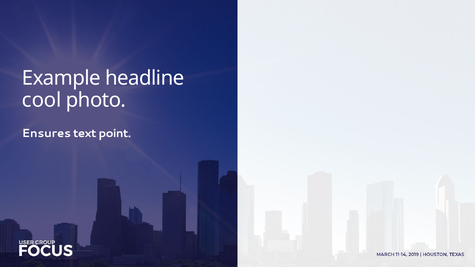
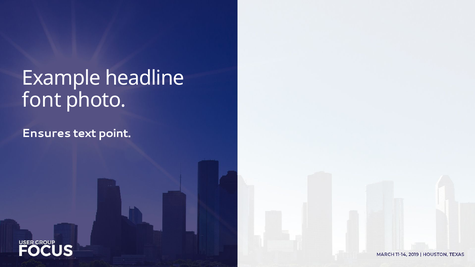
cool: cool -> font (42, 100)
